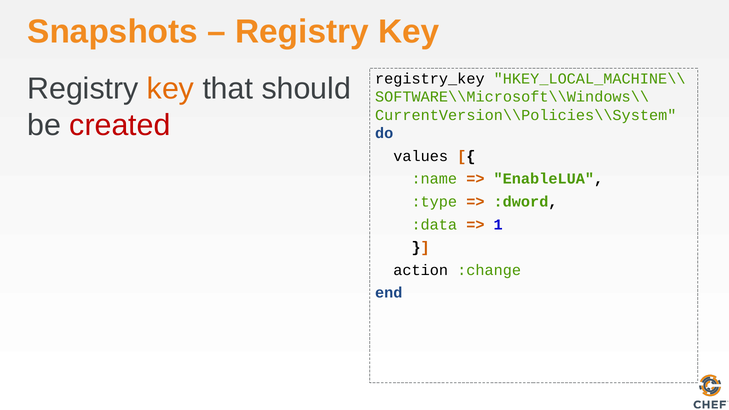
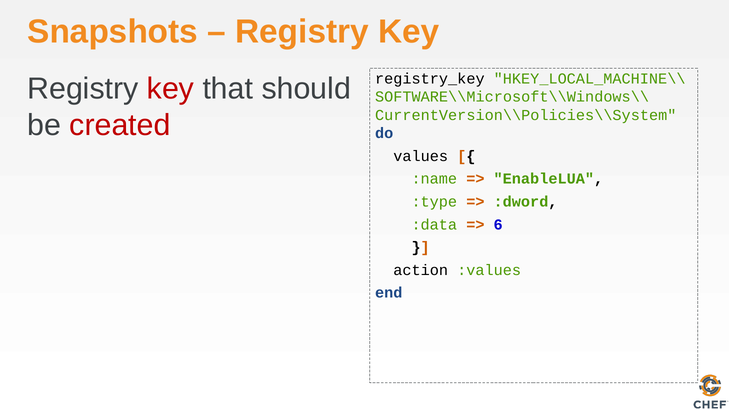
key colour: orange -> red (171, 89)
1: 1 -> 6 (498, 225)
:change: :change -> :values (489, 270)
